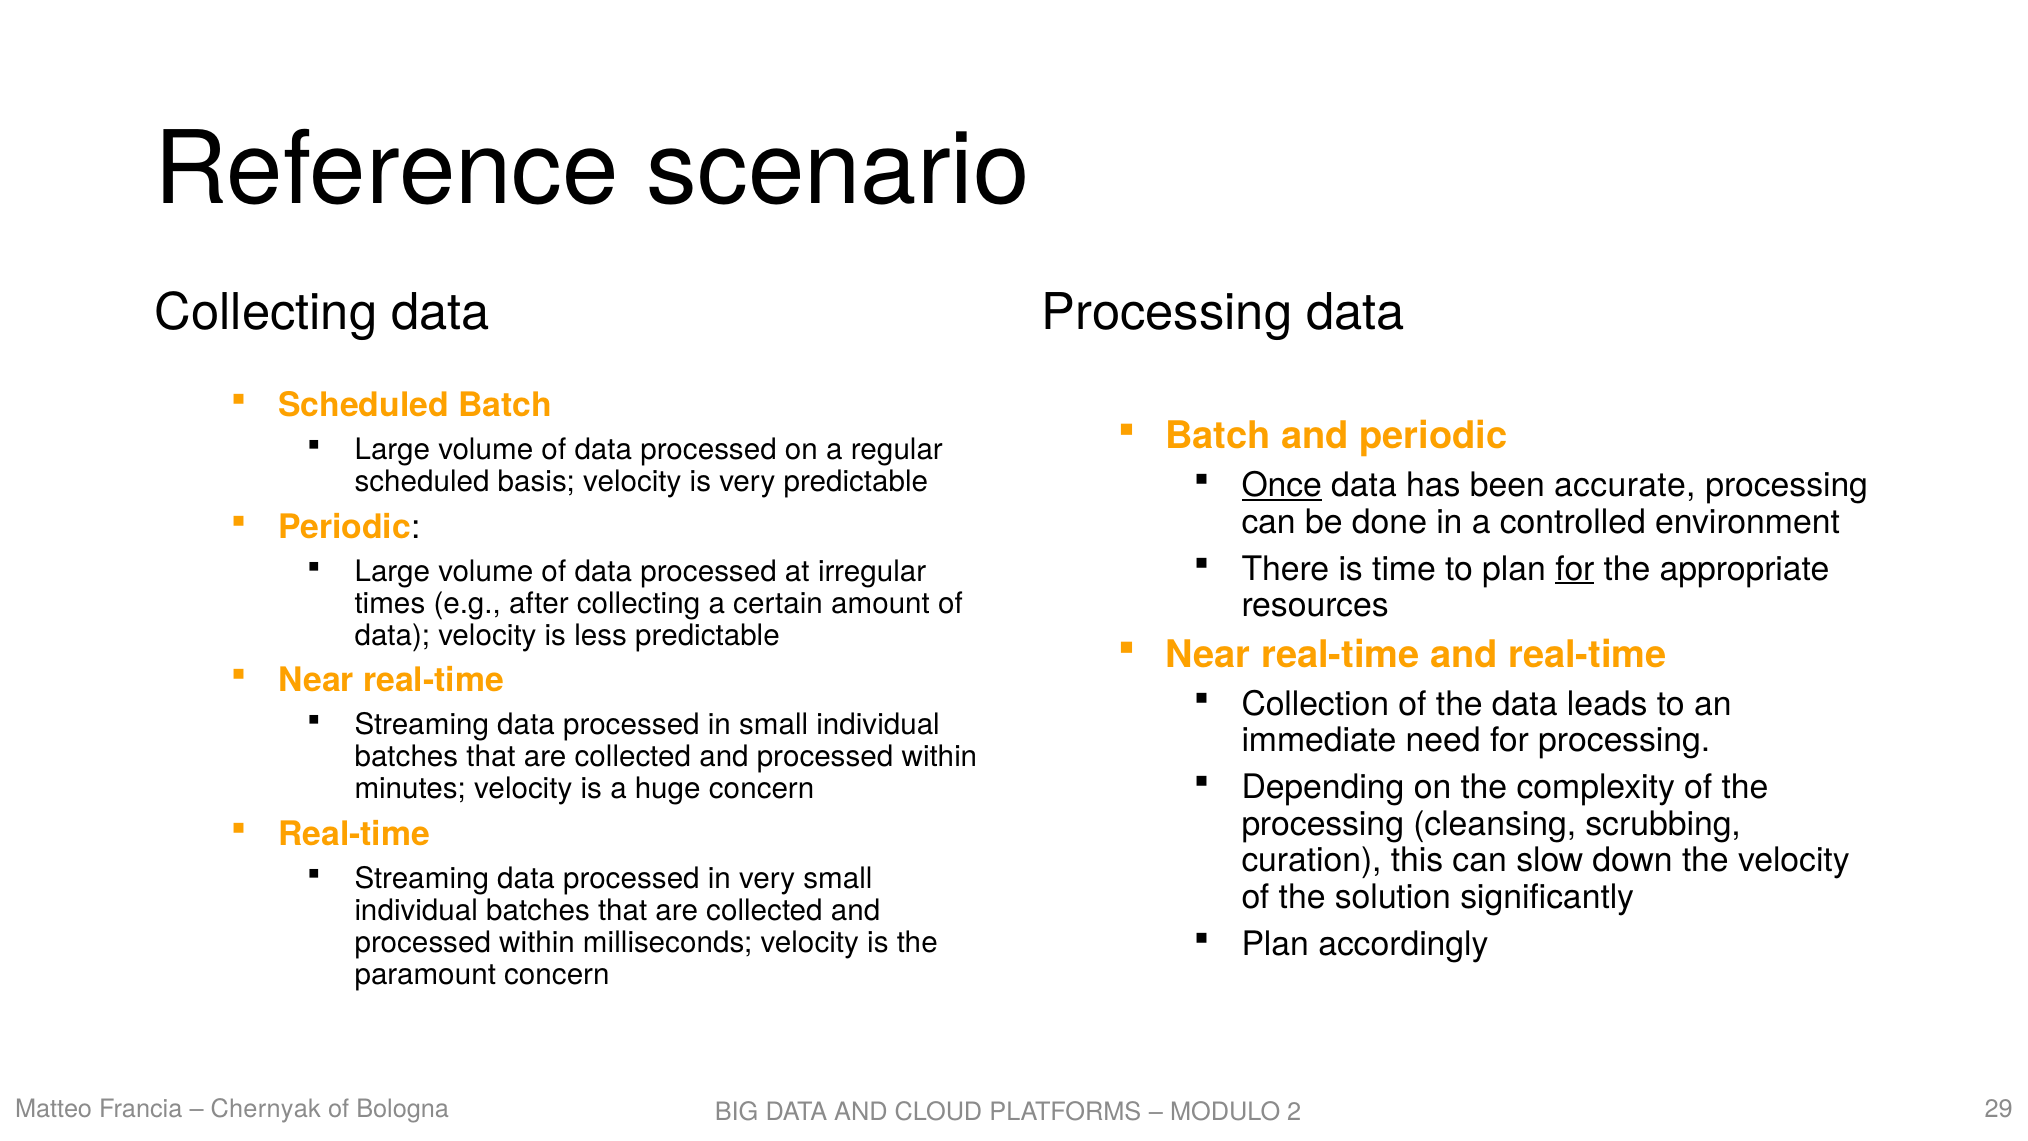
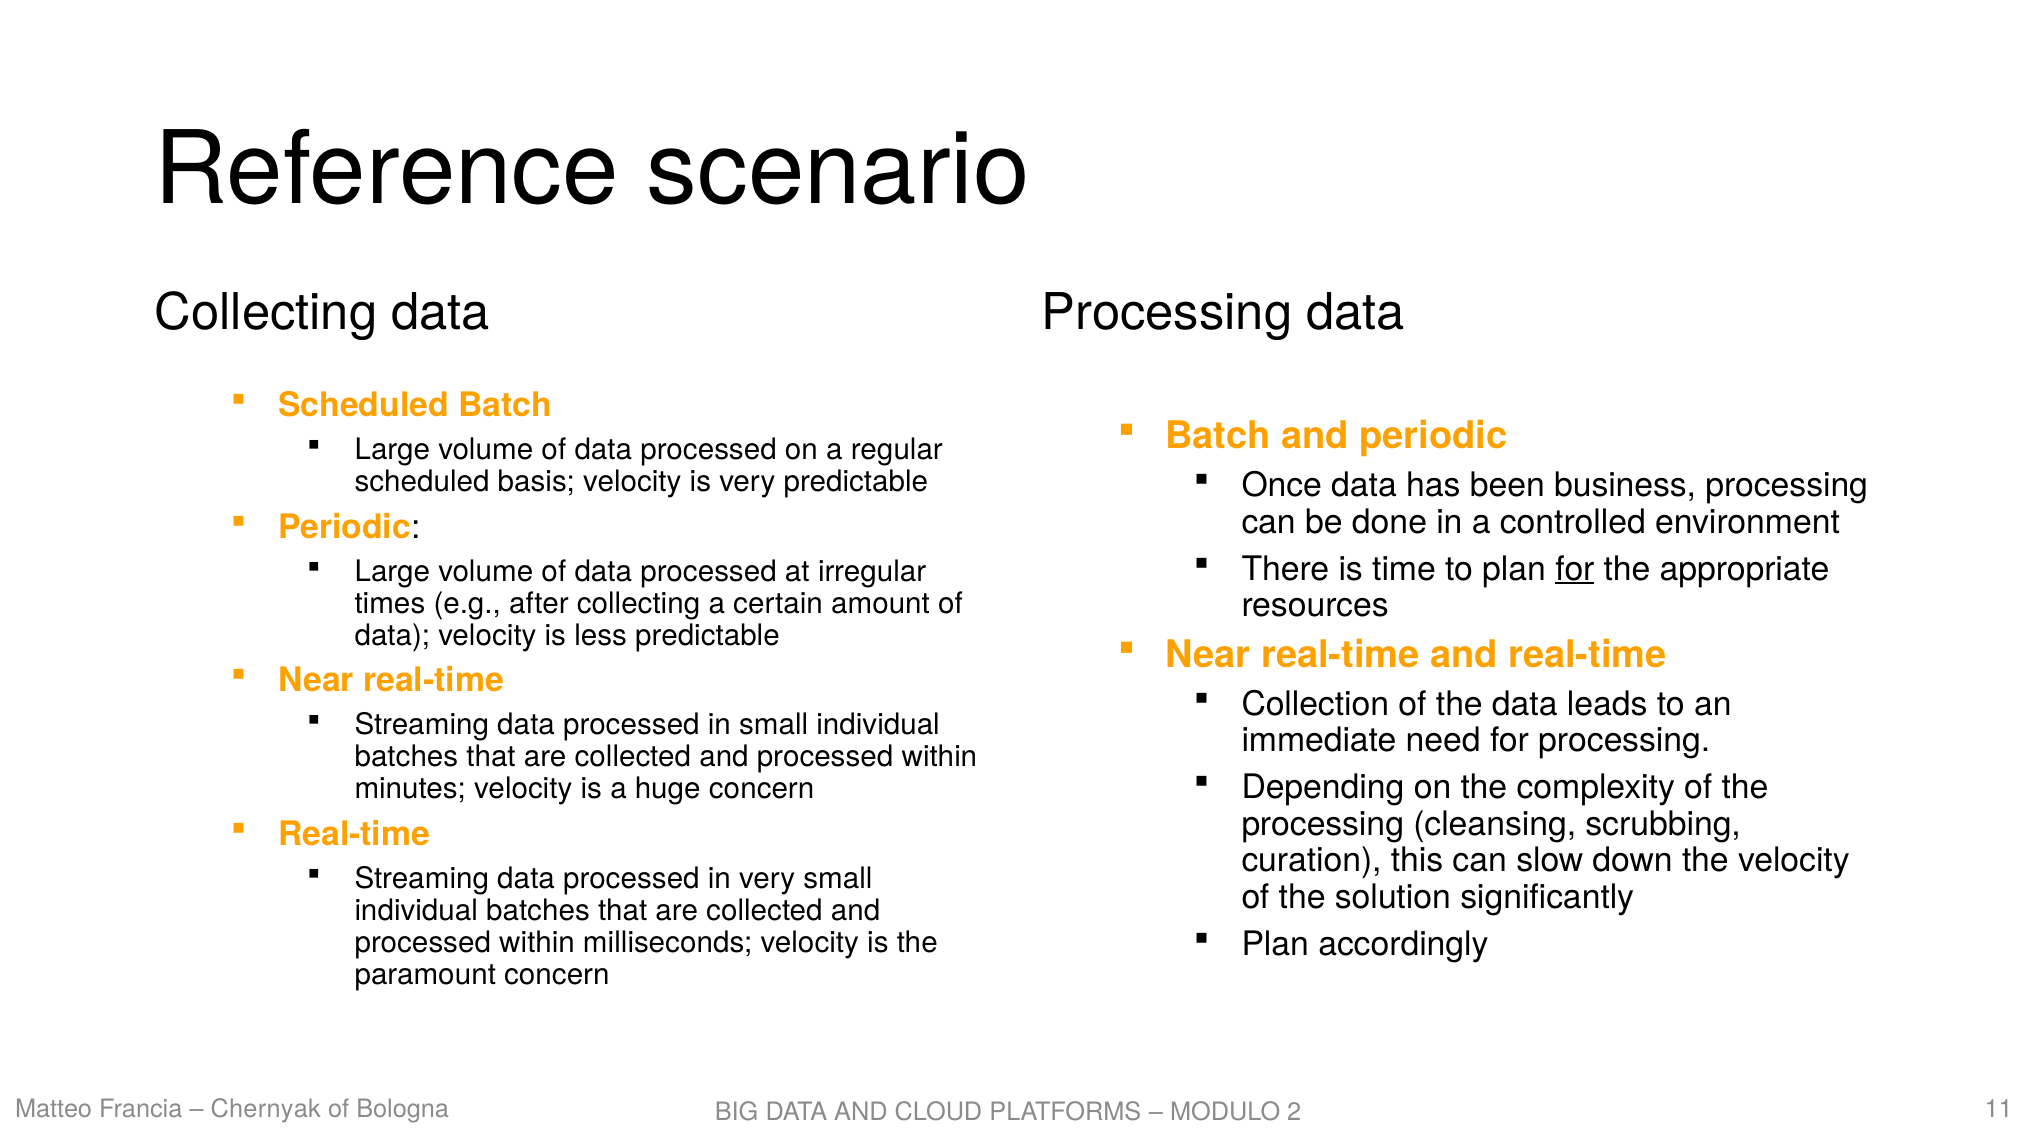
Once underline: present -> none (1282, 485)
accurate: accurate -> business (1625, 485)
29: 29 -> 11 (1999, 1109)
